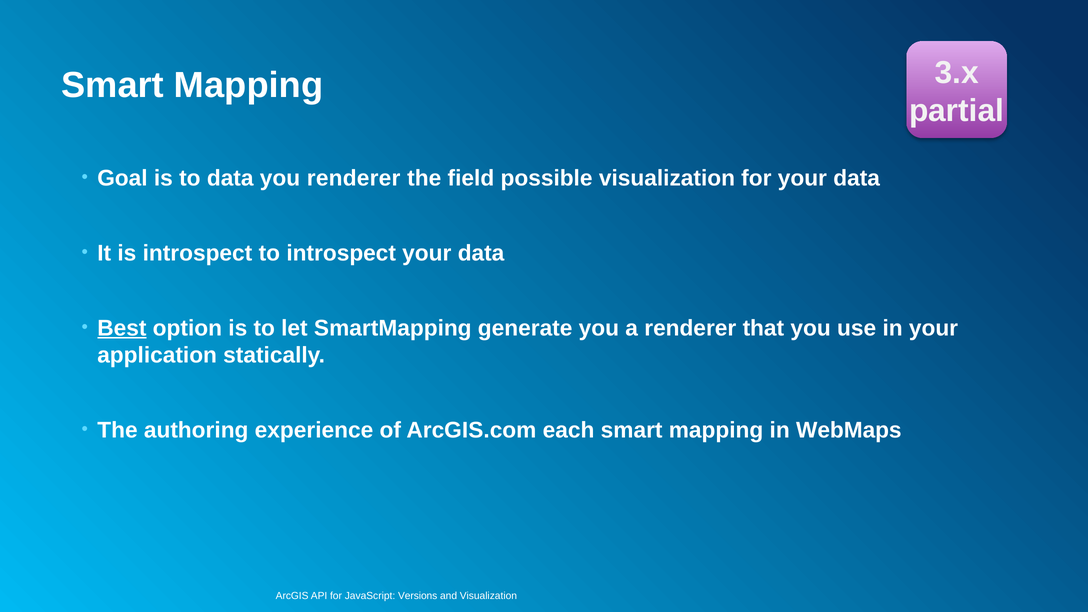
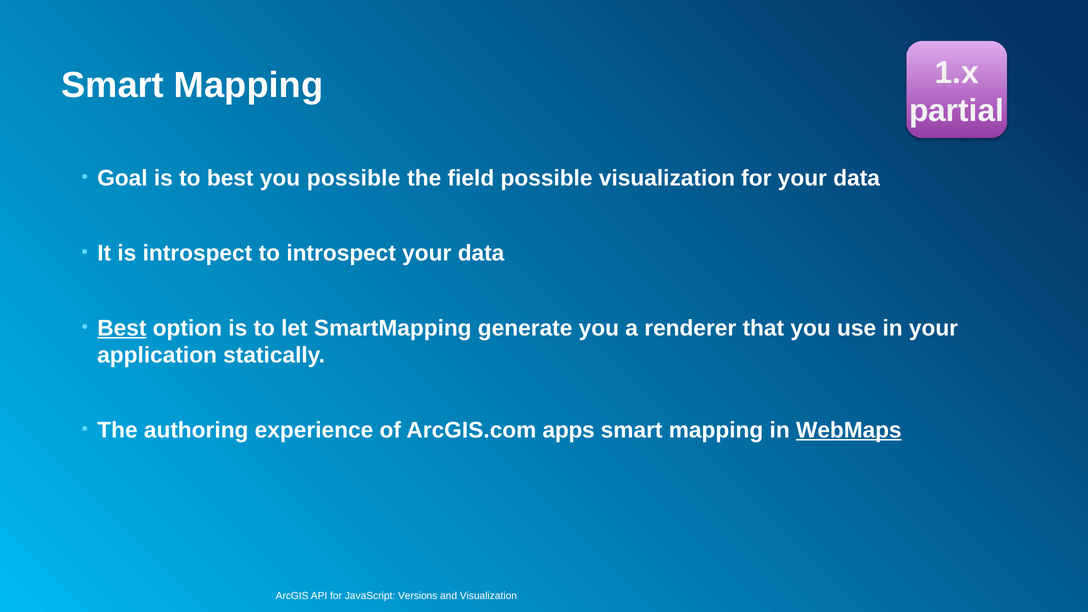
3.x: 3.x -> 1.x (957, 73)
to data: data -> best (230, 178)
you renderer: renderer -> possible (354, 178)
each: each -> apps (569, 430)
WebMaps underline: none -> present (849, 430)
